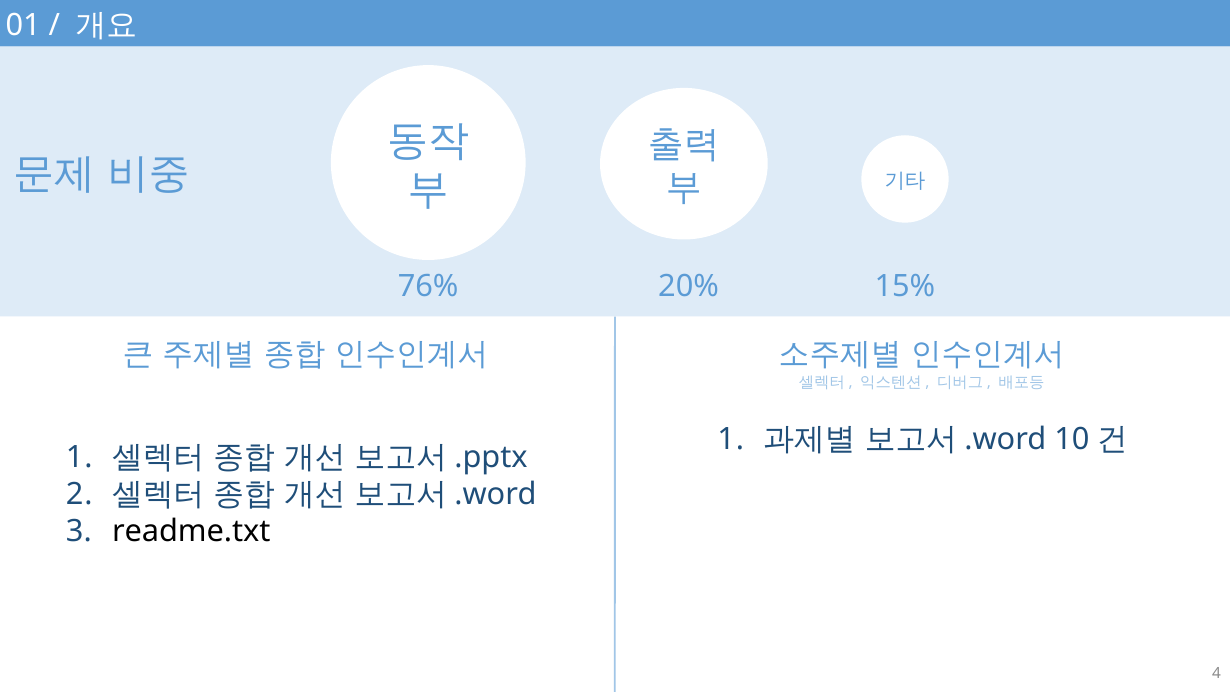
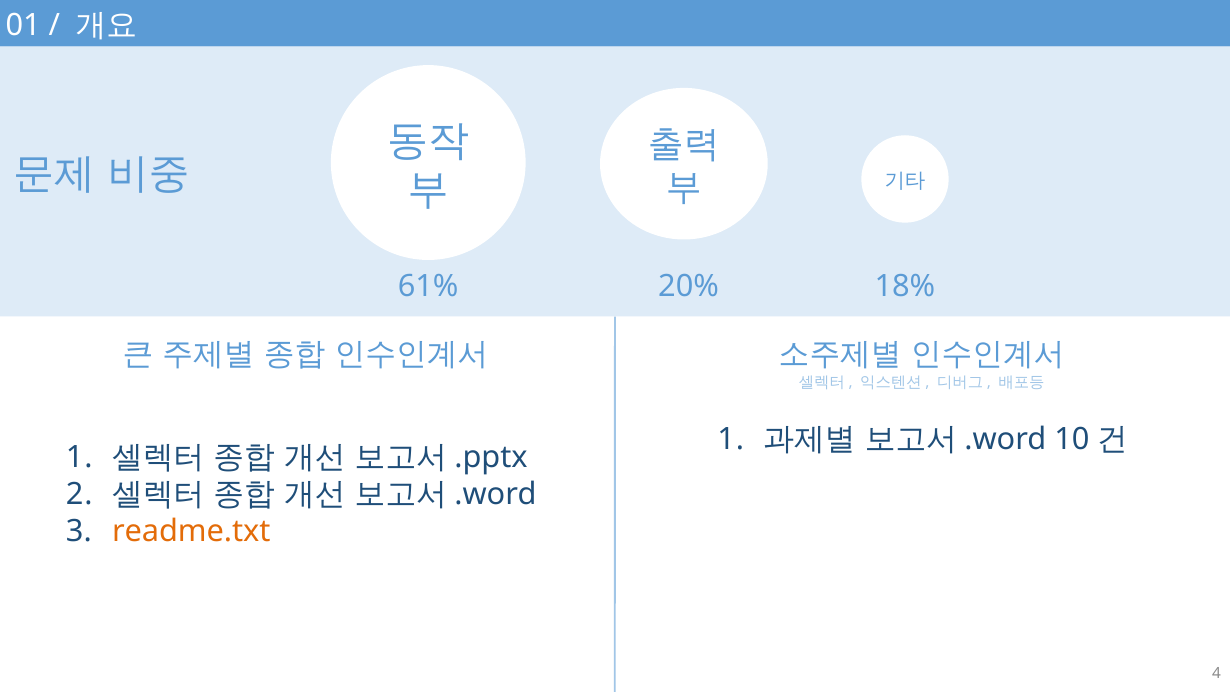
76%: 76% -> 61% (428, 286)
15%: 15% -> 18% (905, 287)
readme.txt colour: black -> orange (191, 532)
